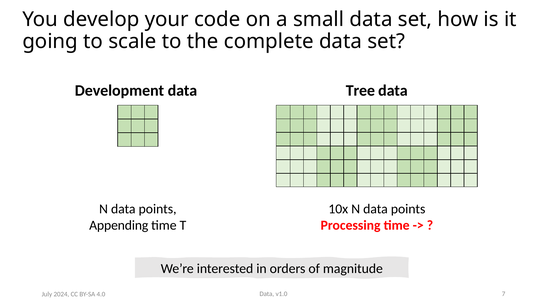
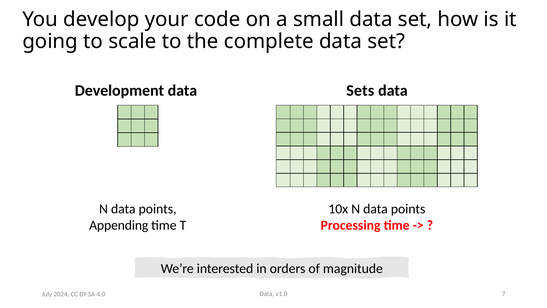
Tree: Tree -> Sets (360, 90)
